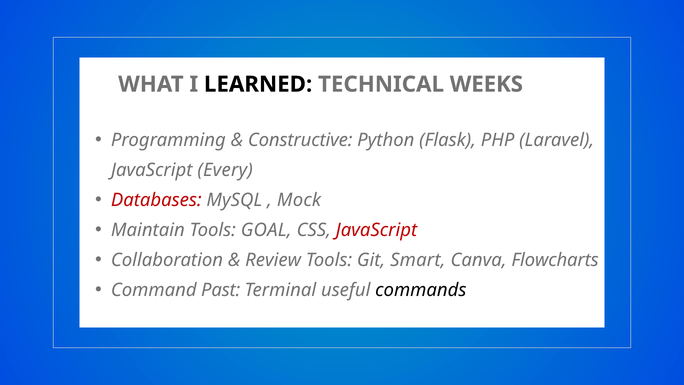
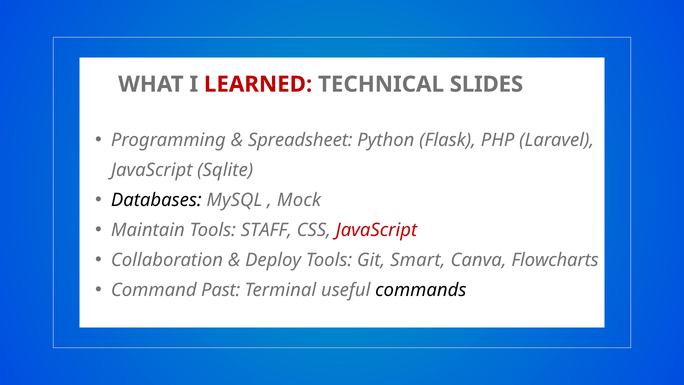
LEARNED colour: black -> red (258, 84)
WEEKS: WEEKS -> SLIDES (486, 84)
Constructive: Constructive -> Spreadsheet (300, 140)
Every: Every -> Sqlite (225, 170)
Databases colour: red -> black (156, 200)
GOAL: GOAL -> STAFF (266, 230)
Review: Review -> Deploy (273, 260)
